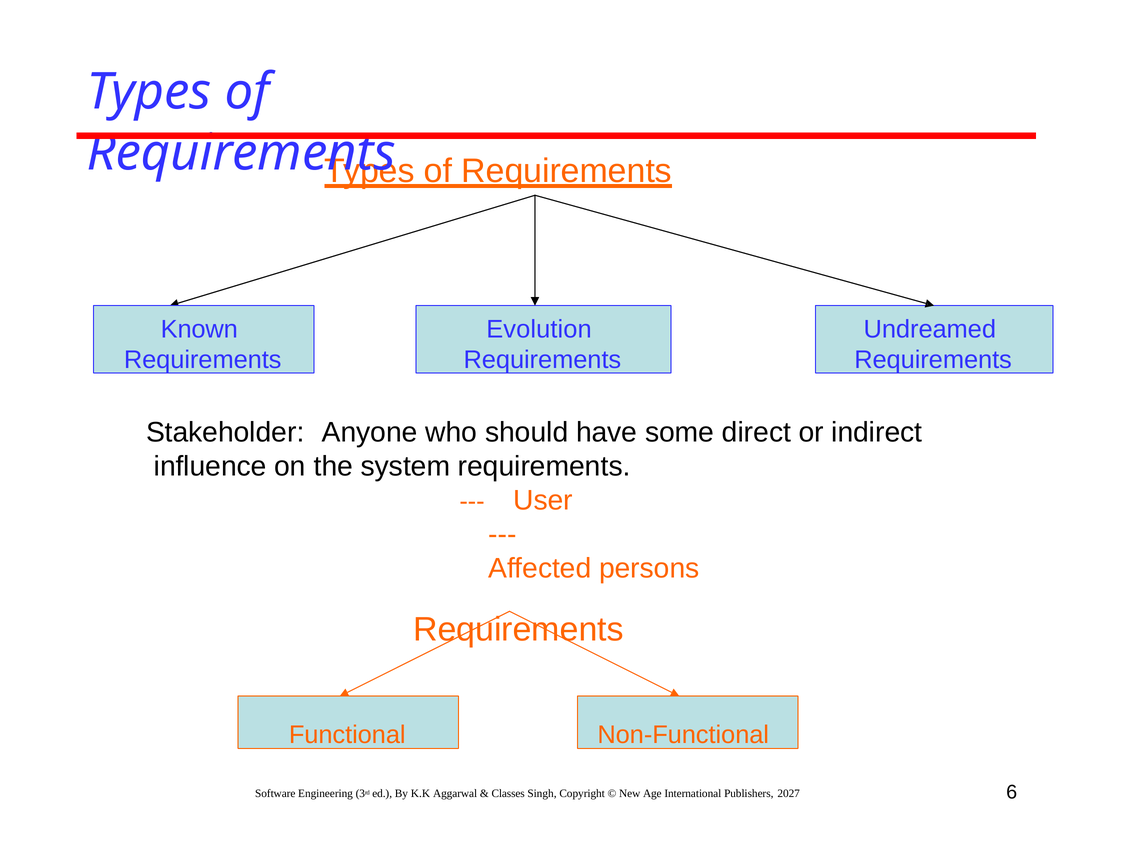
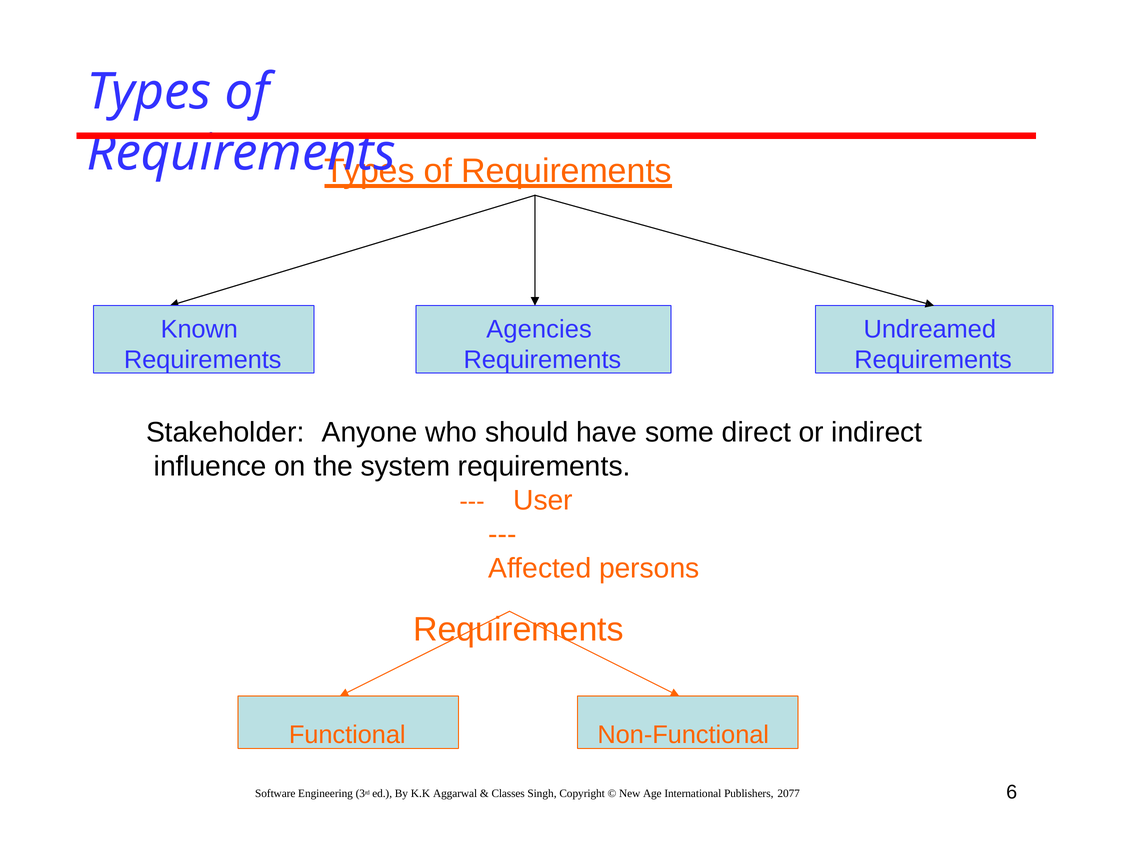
Evolution: Evolution -> Agencies (539, 329)
2027: 2027 -> 2077 (789, 794)
